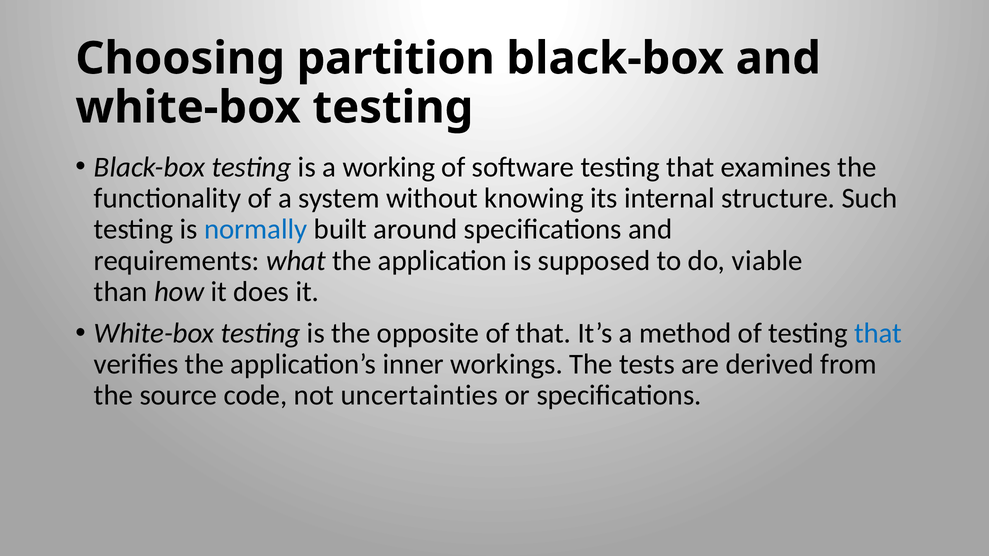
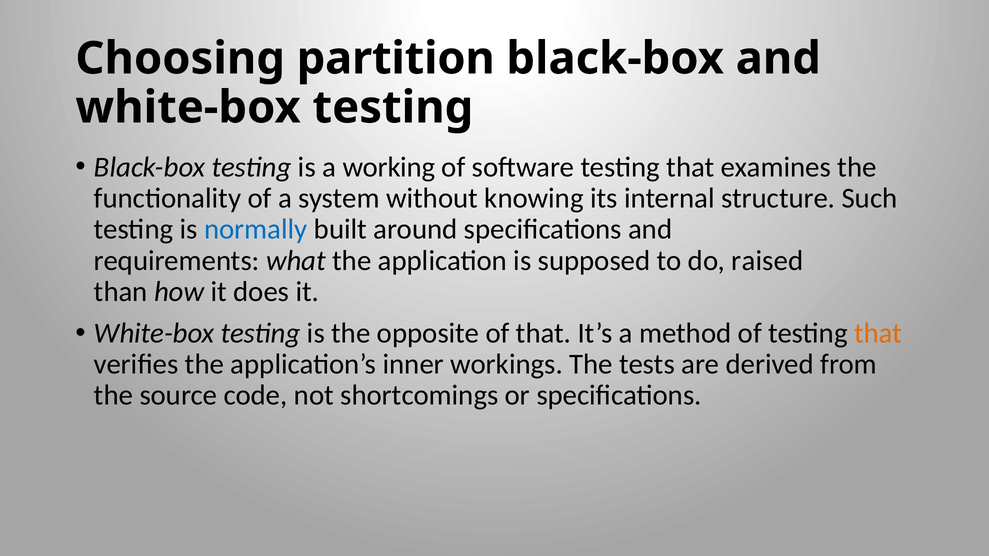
viable: viable -> raised (767, 261)
that colour: blue -> orange (878, 333)
uncertainties: uncertainties -> shortcomings (419, 396)
